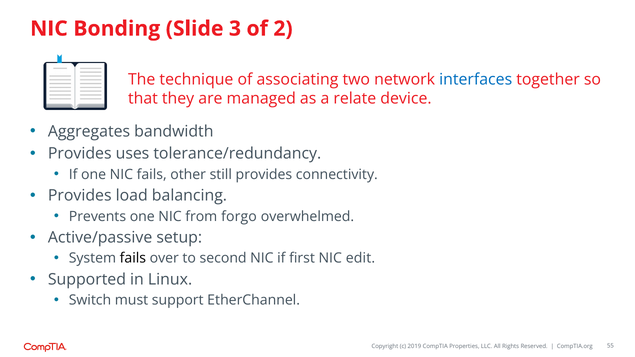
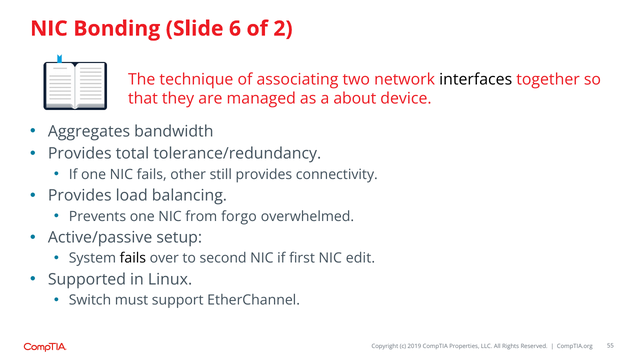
3: 3 -> 6 (235, 29)
interfaces colour: blue -> black (476, 79)
relate: relate -> about (355, 98)
uses: uses -> total (132, 154)
